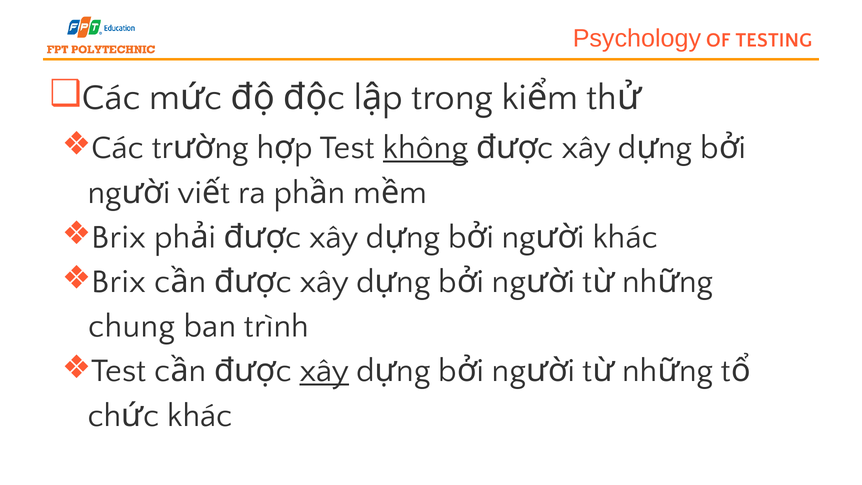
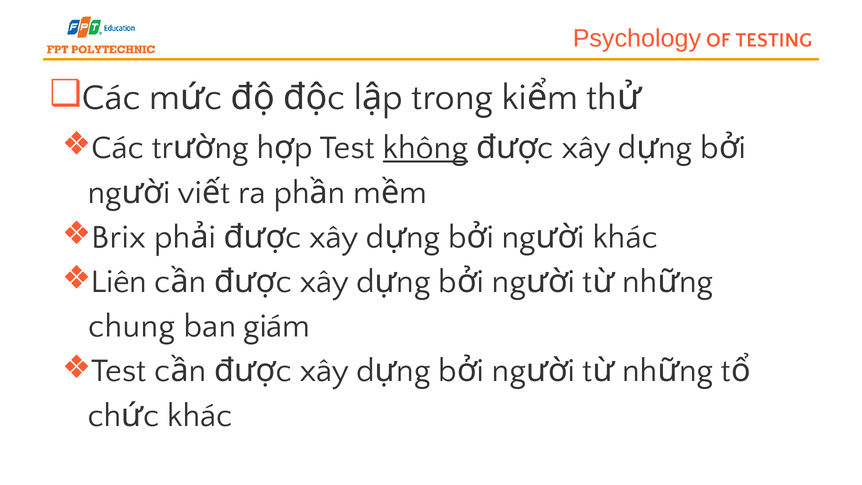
Brix: Brix -> Liên (119, 282)
trình: trình -> giám (277, 326)
xây underline: present -> none (324, 371)
